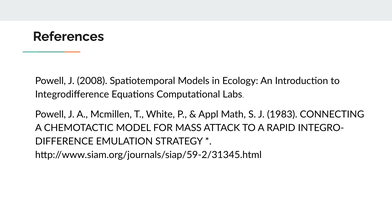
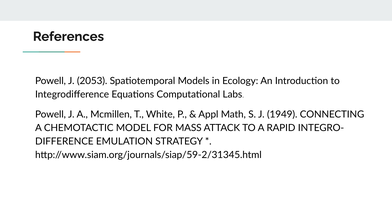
2008: 2008 -> 2053 (92, 81)
1983: 1983 -> 1949 (282, 115)
